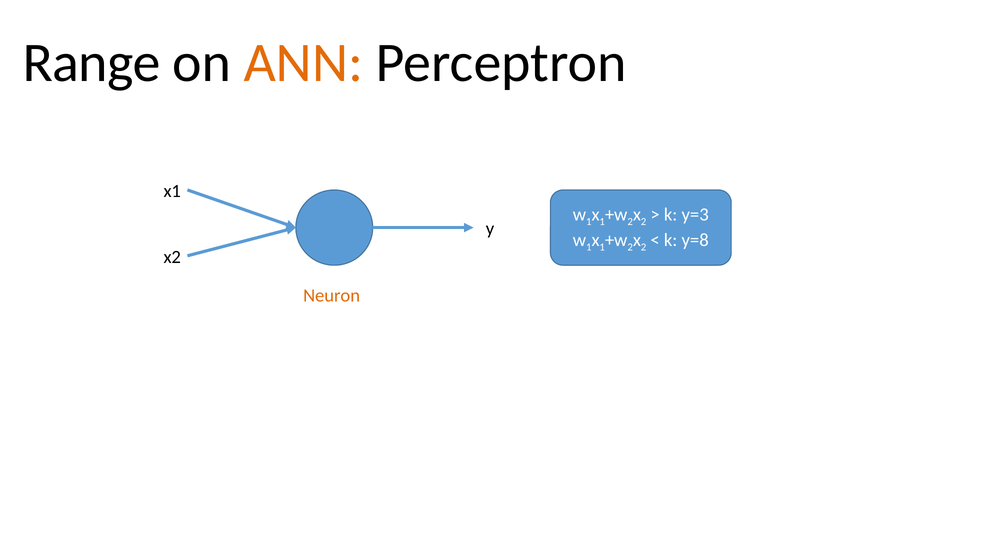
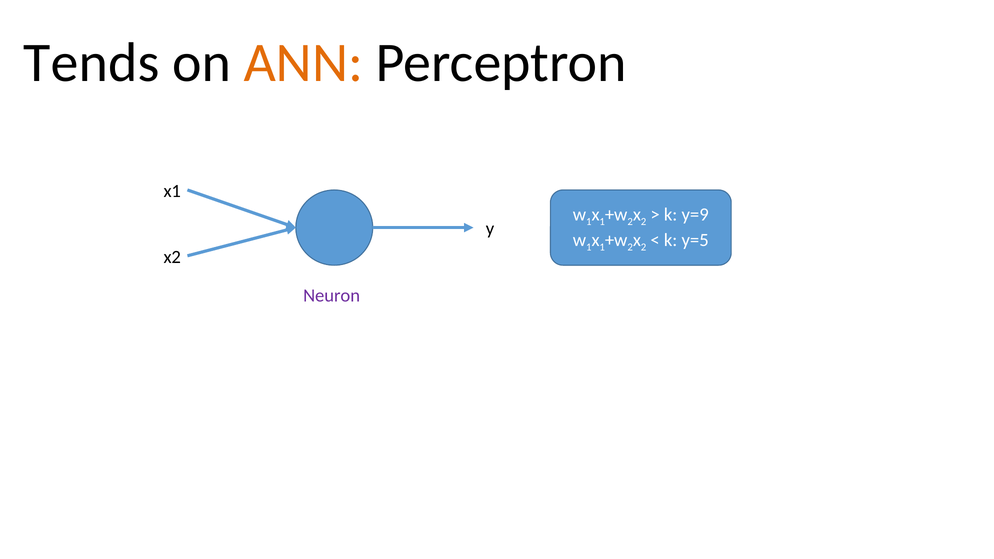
Range: Range -> Tends (91, 63)
y=3: y=3 -> y=9 (695, 215)
y=8: y=8 -> y=5 (695, 240)
Neuron colour: orange -> purple (332, 296)
